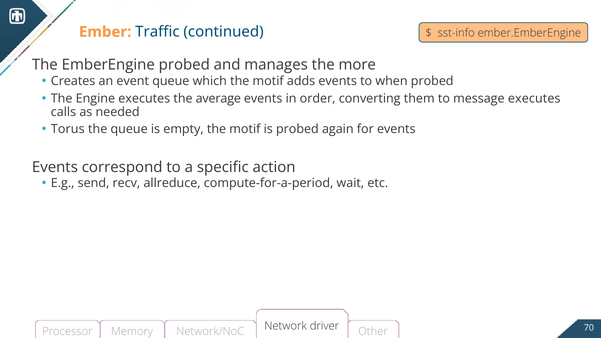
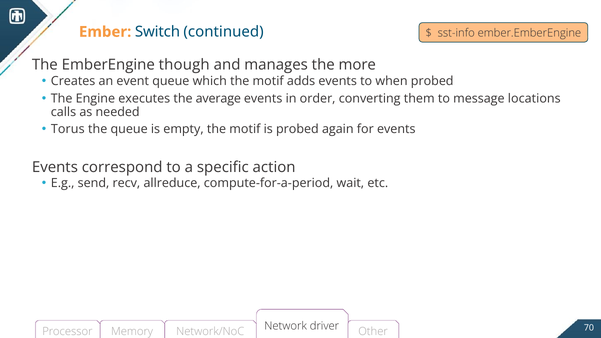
Traffic: Traffic -> Switch (157, 32)
EmberEngine probed: probed -> though (184, 65)
message executes: executes -> locations (534, 98)
